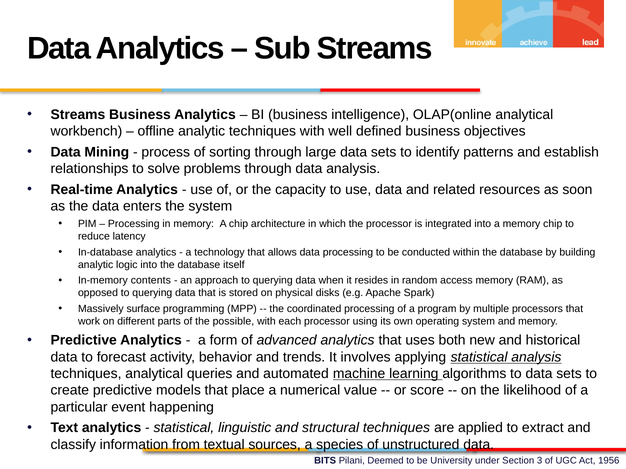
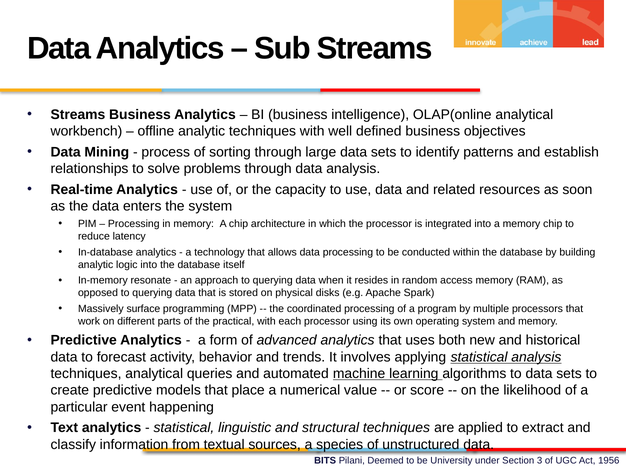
contents: contents -> resonate (151, 281)
possible: possible -> practical (233, 322)
